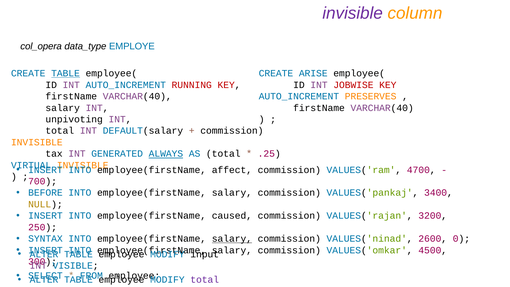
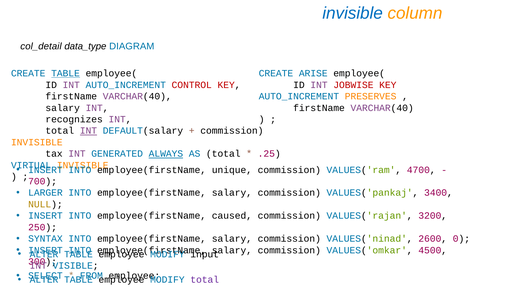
invisible colour: purple -> blue (353, 13)
col_opera: col_opera -> col_detail (41, 46)
EMPLOYE: EMPLOYE -> DIAGRAM (132, 46)
RUNNING: RUNNING -> CONTROL (192, 85)
unpivoting: unpivoting -> recognizes (74, 119)
INT underline: none -> present (88, 131)
affect: affect -> unique (232, 170)
BEFORE: BEFORE -> LARGER (45, 193)
salary underline: present -> none (232, 239)
